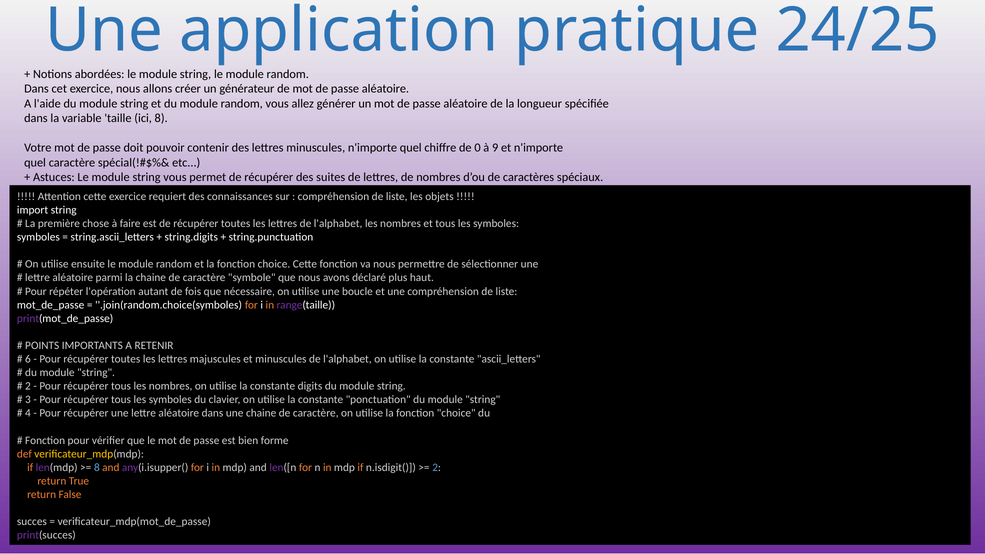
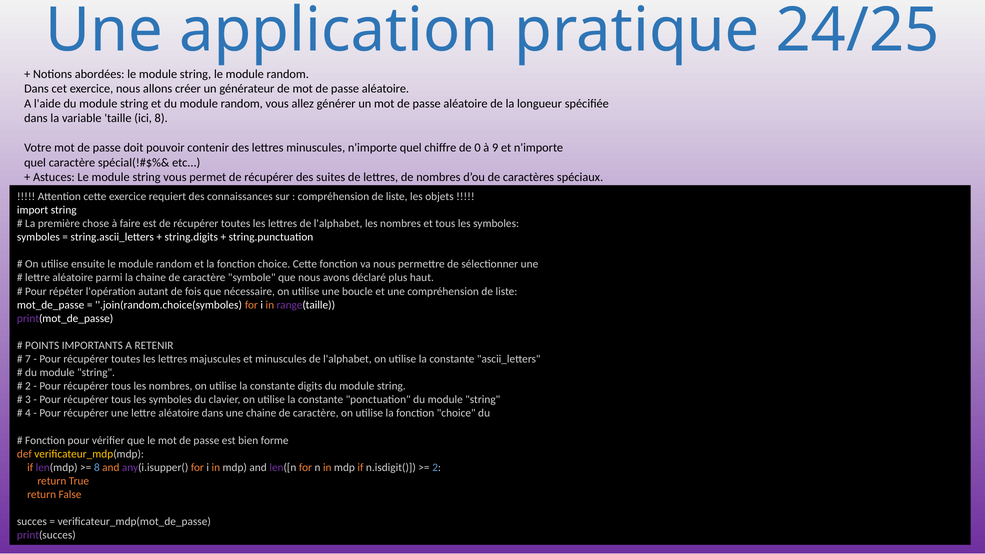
6: 6 -> 7 (28, 359)
